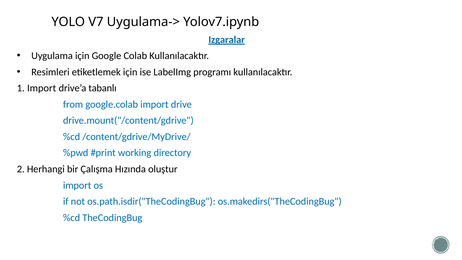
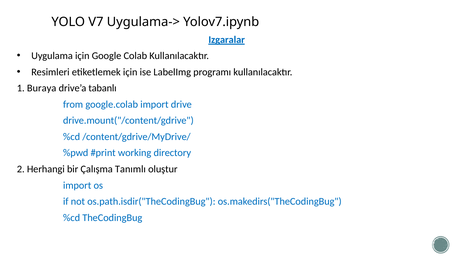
1 Import: Import -> Buraya (42, 88)
Hızında: Hızında -> Tanımlı (130, 169)
